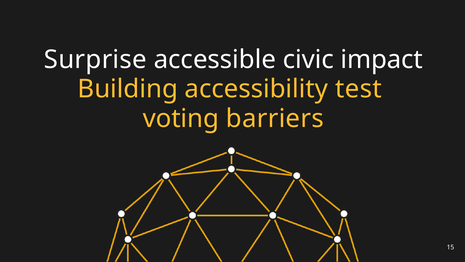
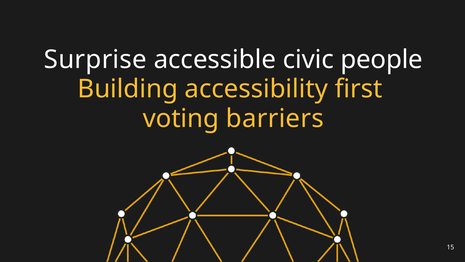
impact: impact -> people (382, 59)
test: test -> first (359, 89)
